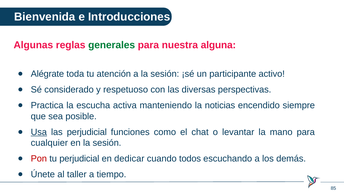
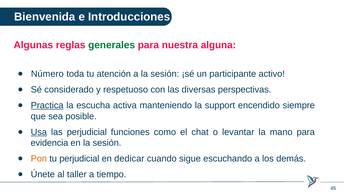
Alégrate: Alégrate -> Número (47, 74)
Practica underline: none -> present (47, 105)
noticias: noticias -> support (220, 105)
cualquier: cualquier -> evidencia (49, 143)
Pon colour: red -> orange (39, 158)
todos: todos -> sigue (190, 158)
